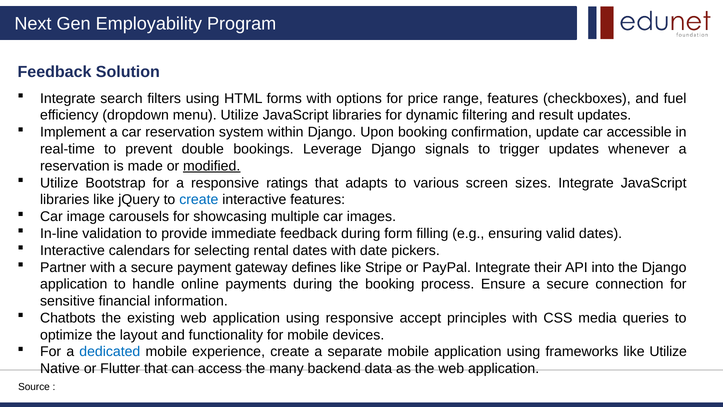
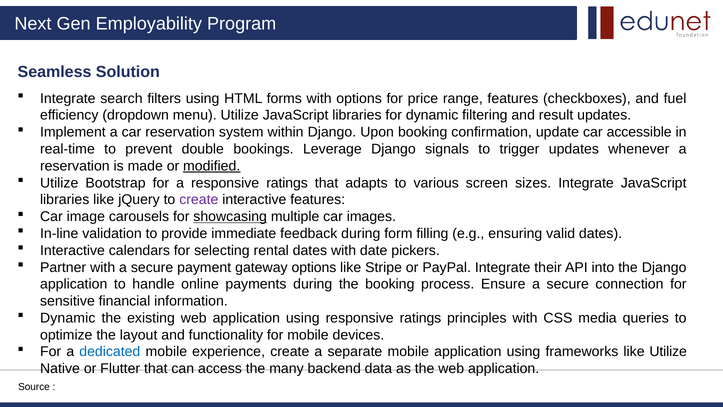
Feedback: Feedback -> Seamless (55, 72)
create colour: blue -> purple (199, 200)
showcasing underline: none -> present (230, 217)
gateway defines: defines -> options (314, 267)
Chatbots: Chatbots -> Dynamic (68, 318)
using responsive accept: accept -> ratings (420, 318)
